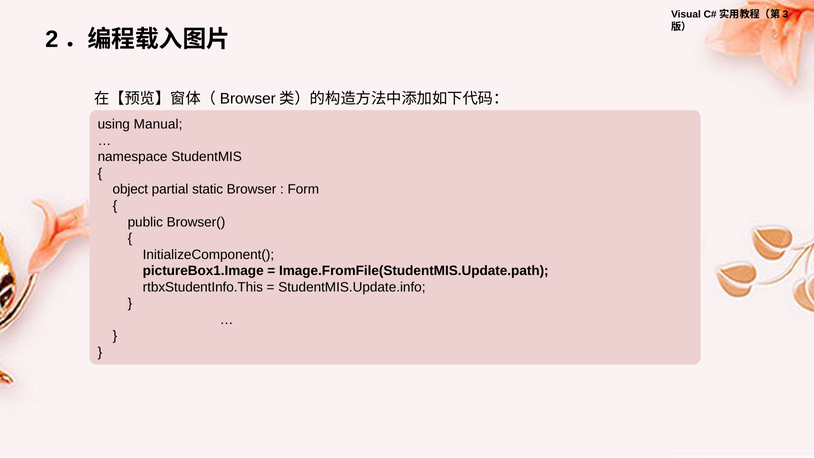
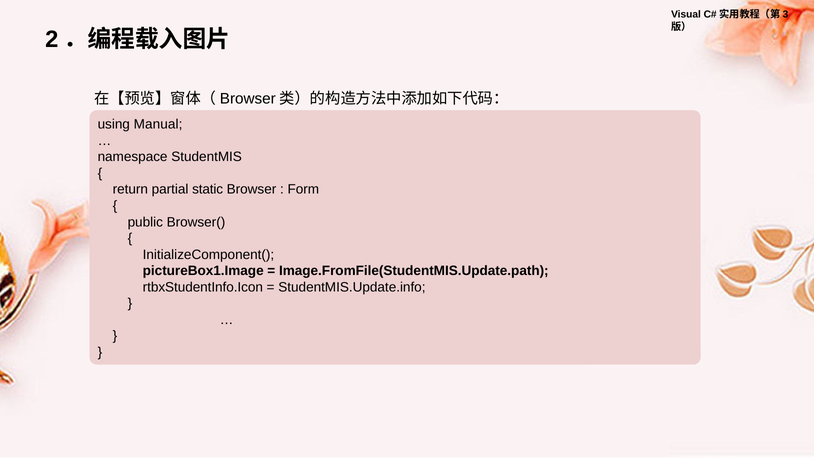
object: object -> return (130, 189)
rtbxStudentInfo.This: rtbxStudentInfo.This -> rtbxStudentInfo.Icon (203, 287)
